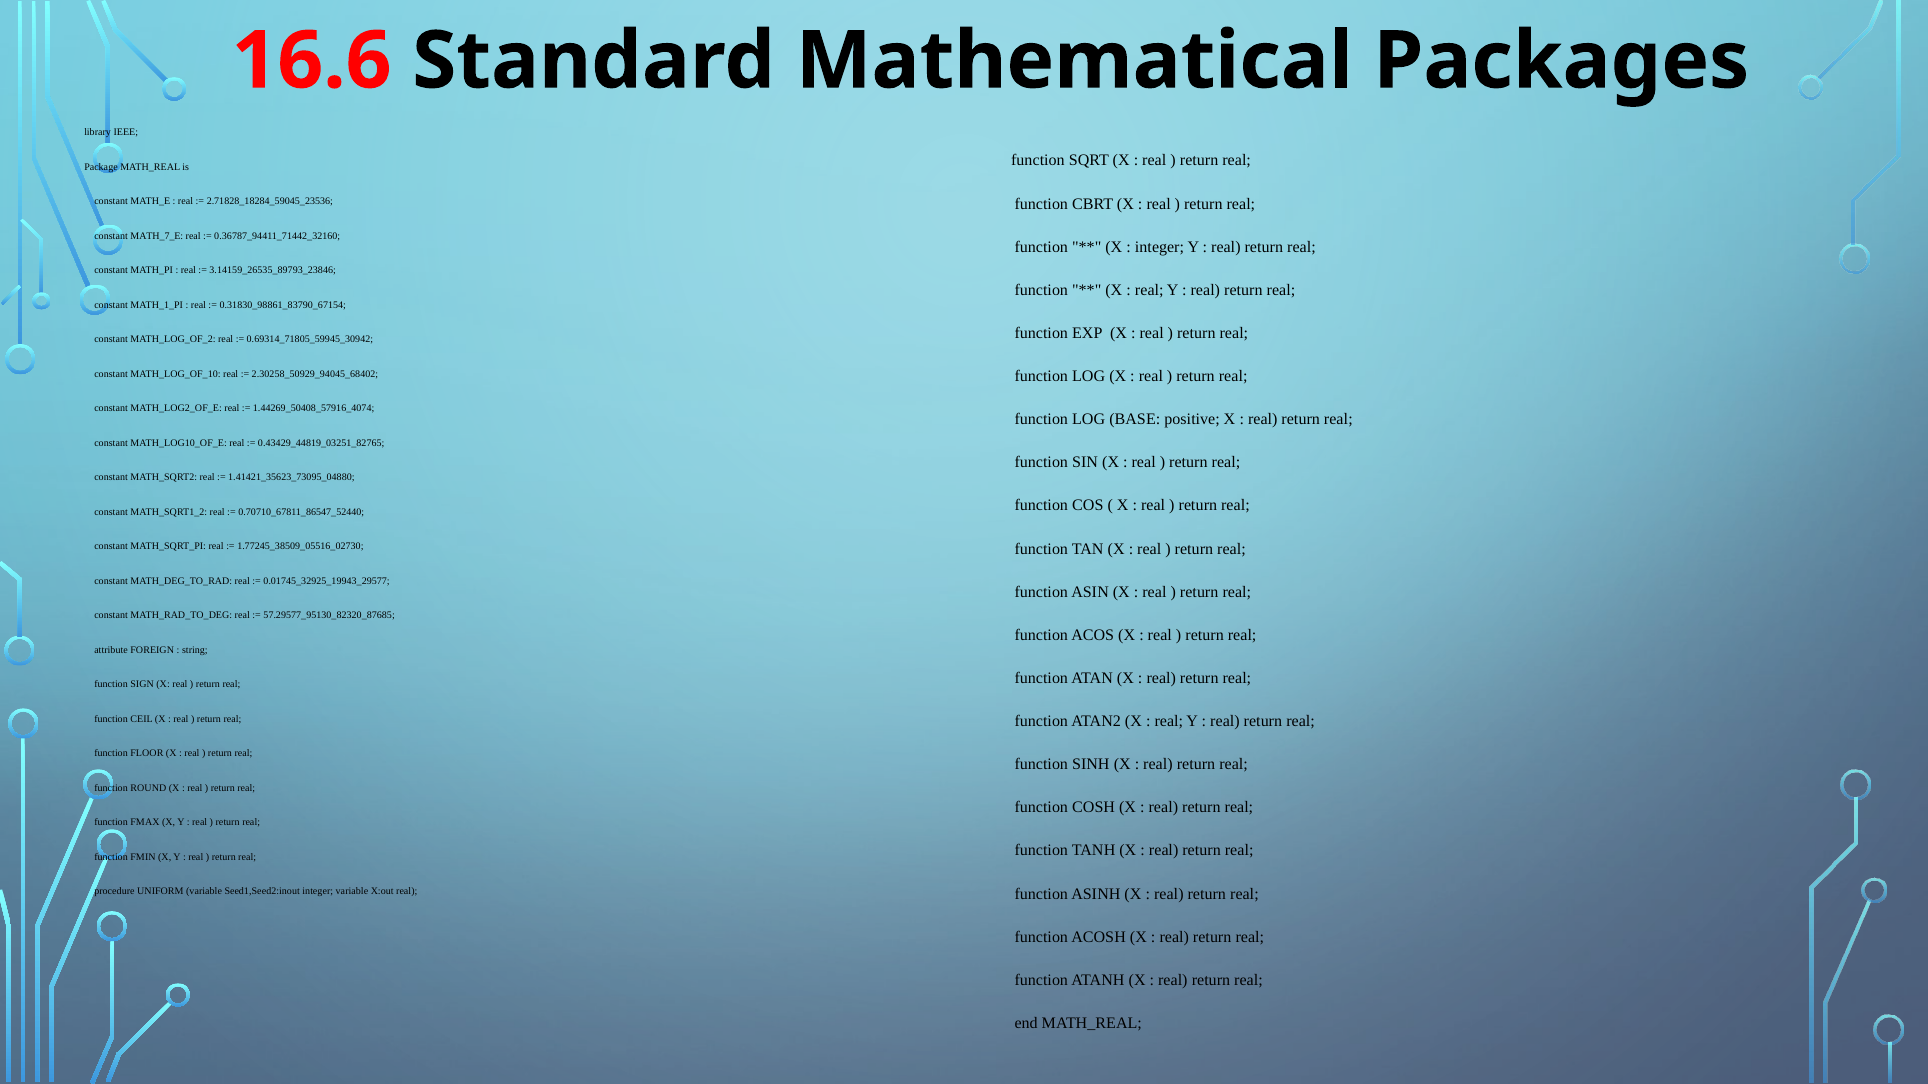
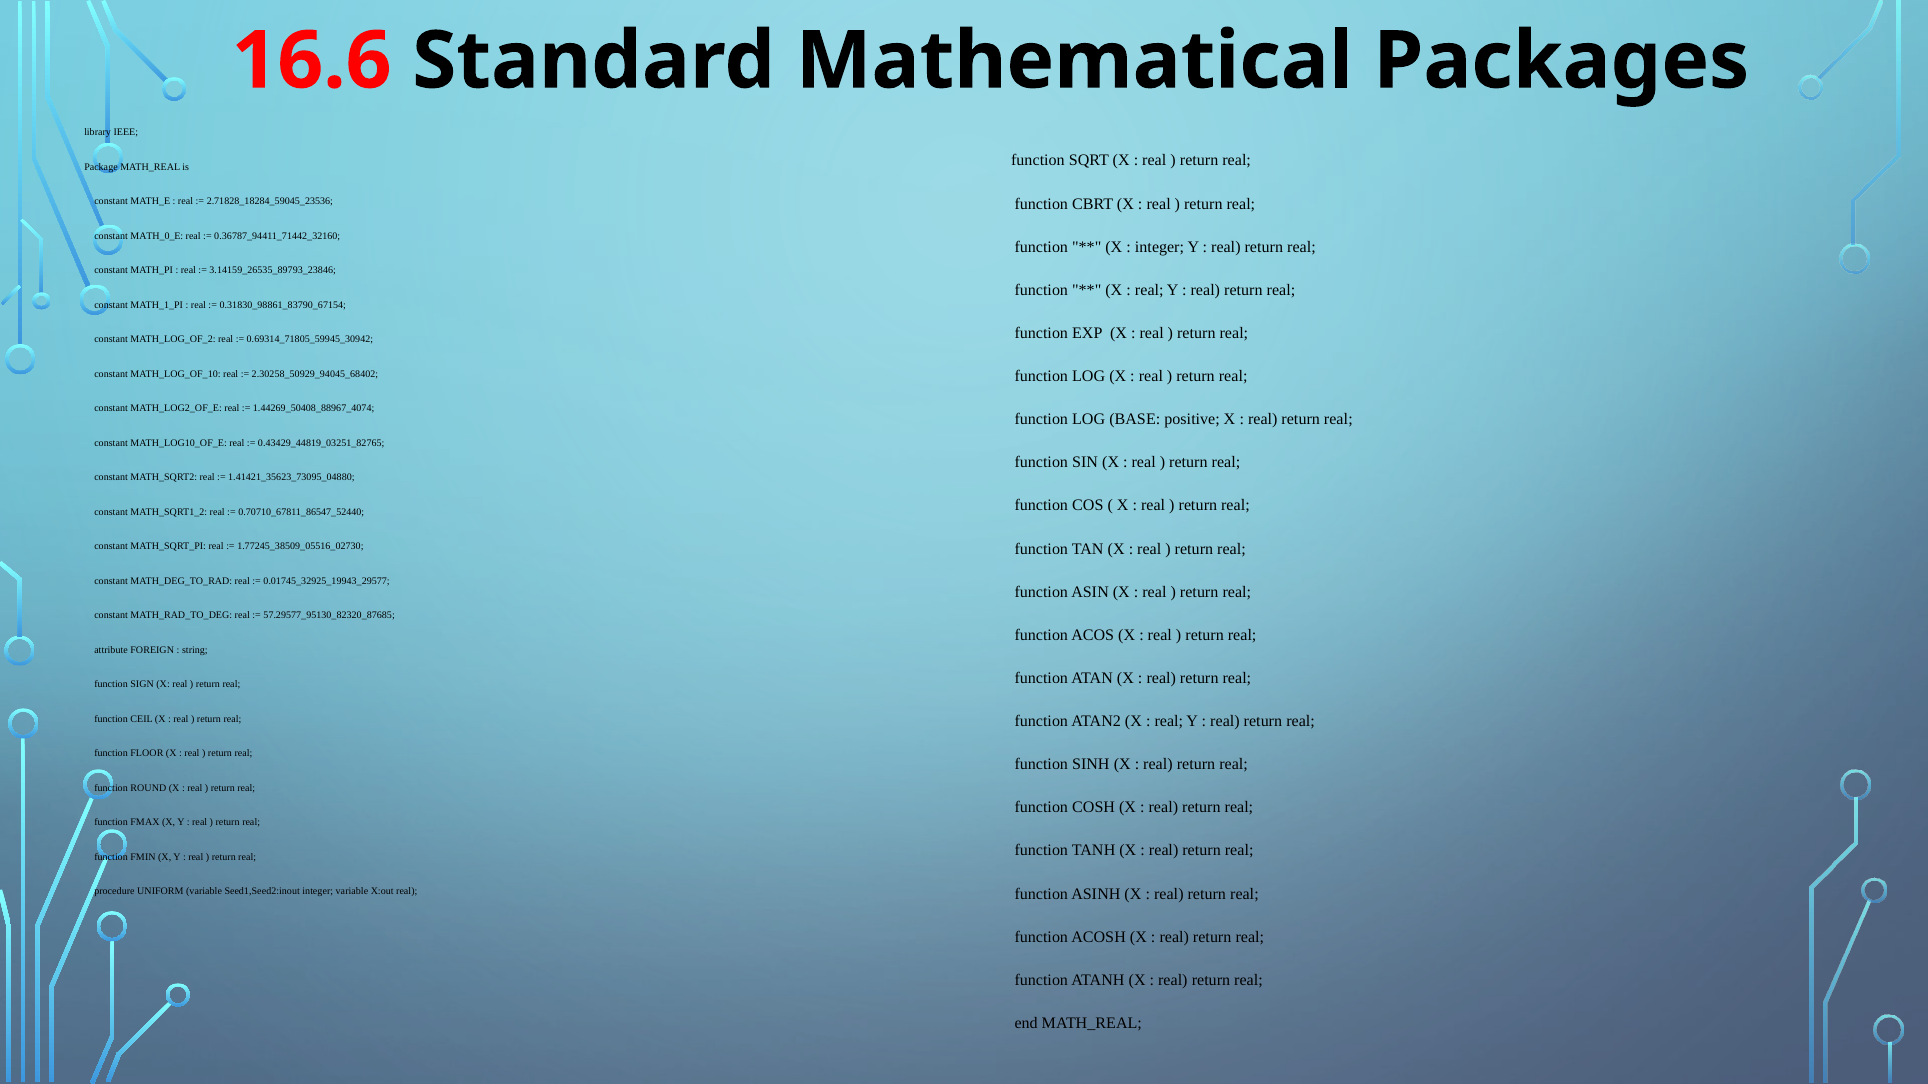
MATH_7_E: MATH_7_E -> MATH_0_E (157, 236)
1.44269_50408_57916_4074: 1.44269_50408_57916_4074 -> 1.44269_50408_88967_4074 (314, 409)
